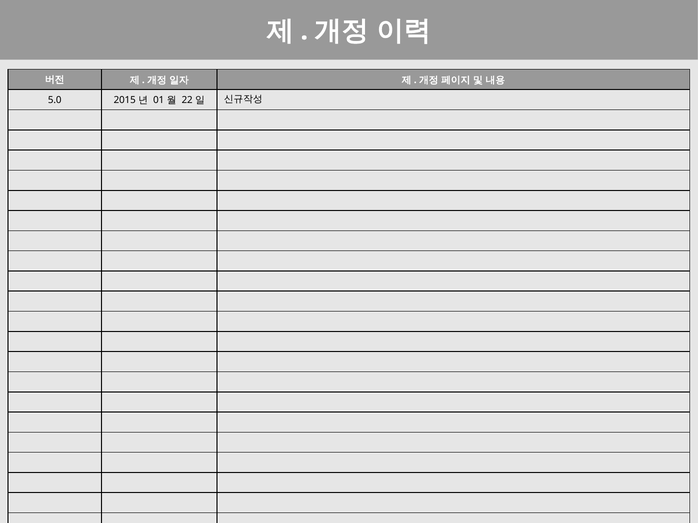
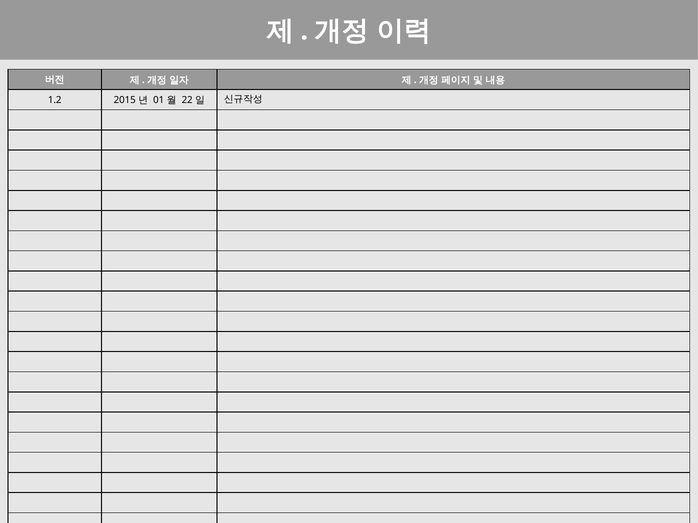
5.0: 5.0 -> 1.2 (55, 100)
